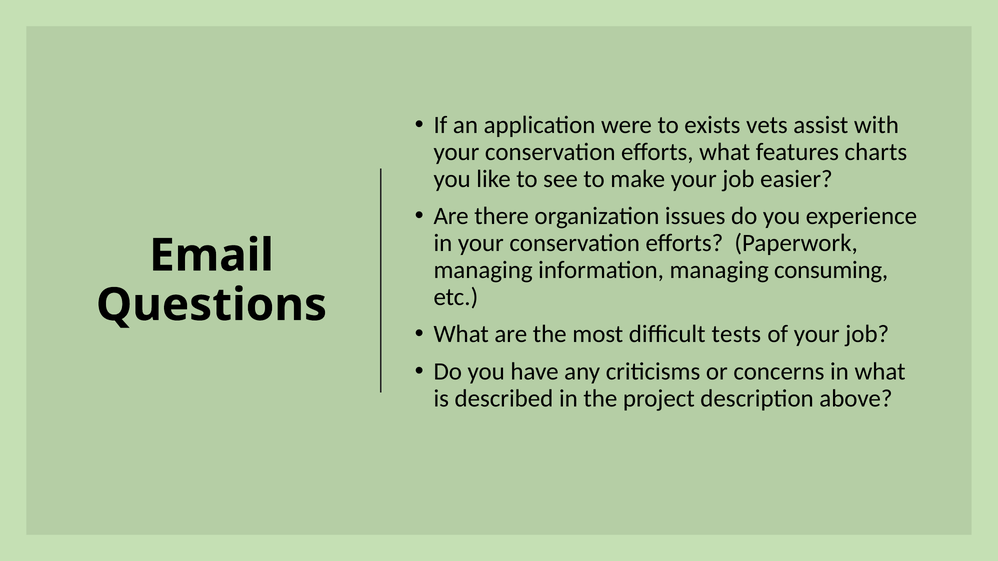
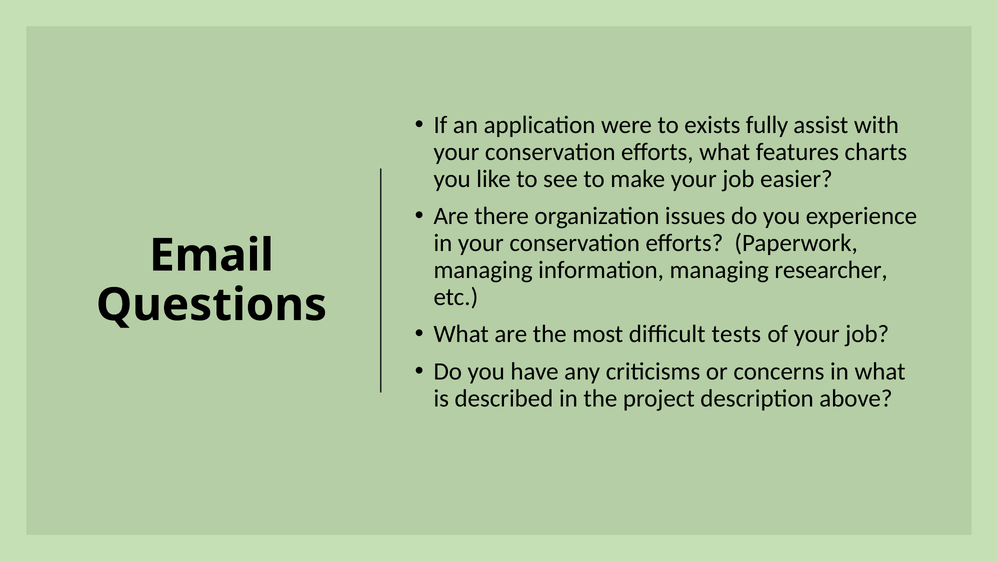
vets: vets -> fully (767, 125)
consuming: consuming -> researcher (831, 270)
